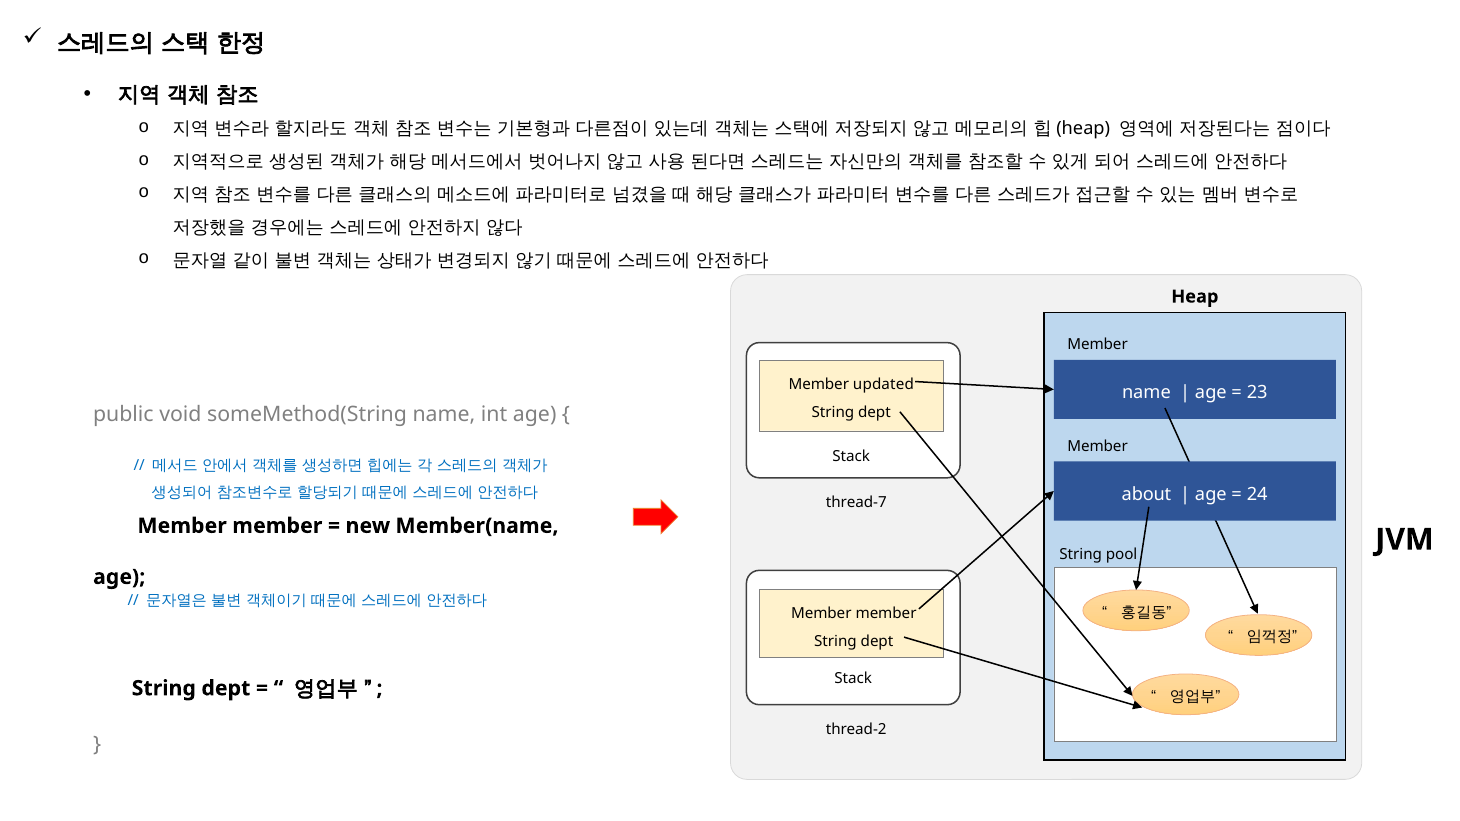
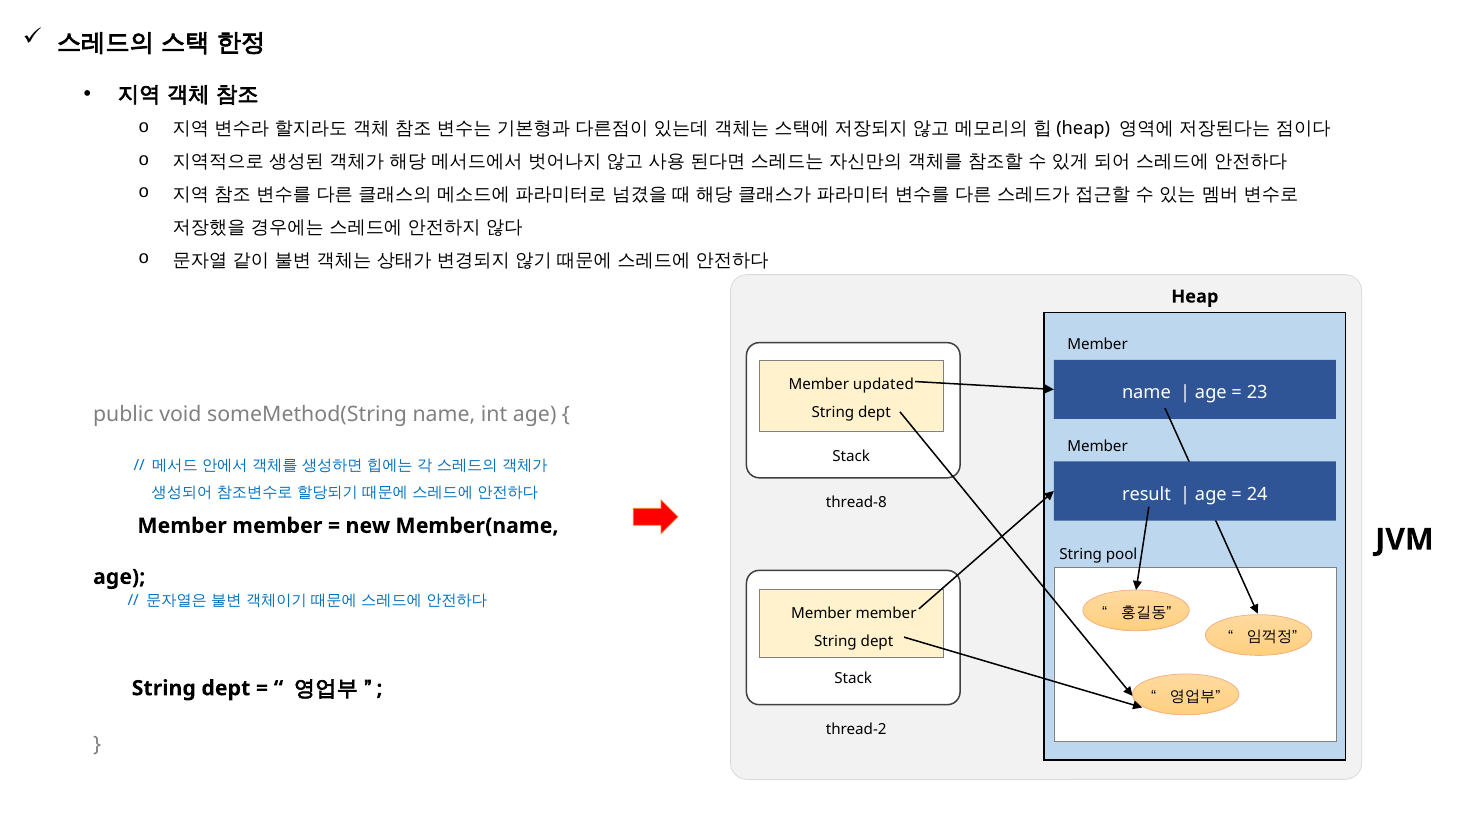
about: about -> result (1146, 495)
thread-7: thread-7 -> thread-8 (856, 503)
